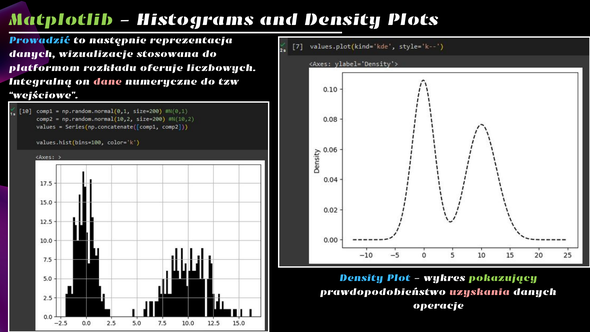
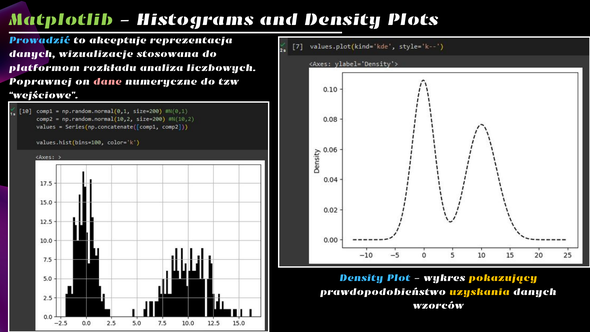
następnie: następnie -> akceptuje (118, 40)
oferuje: oferuje -> analiza (162, 68)
Integralną: Integralną -> Poprawnej (40, 81)
pokazujący colour: light green -> yellow (503, 278)
uzyskania colour: pink -> yellow (480, 292)
operacje: operacje -> wzorców (438, 305)
